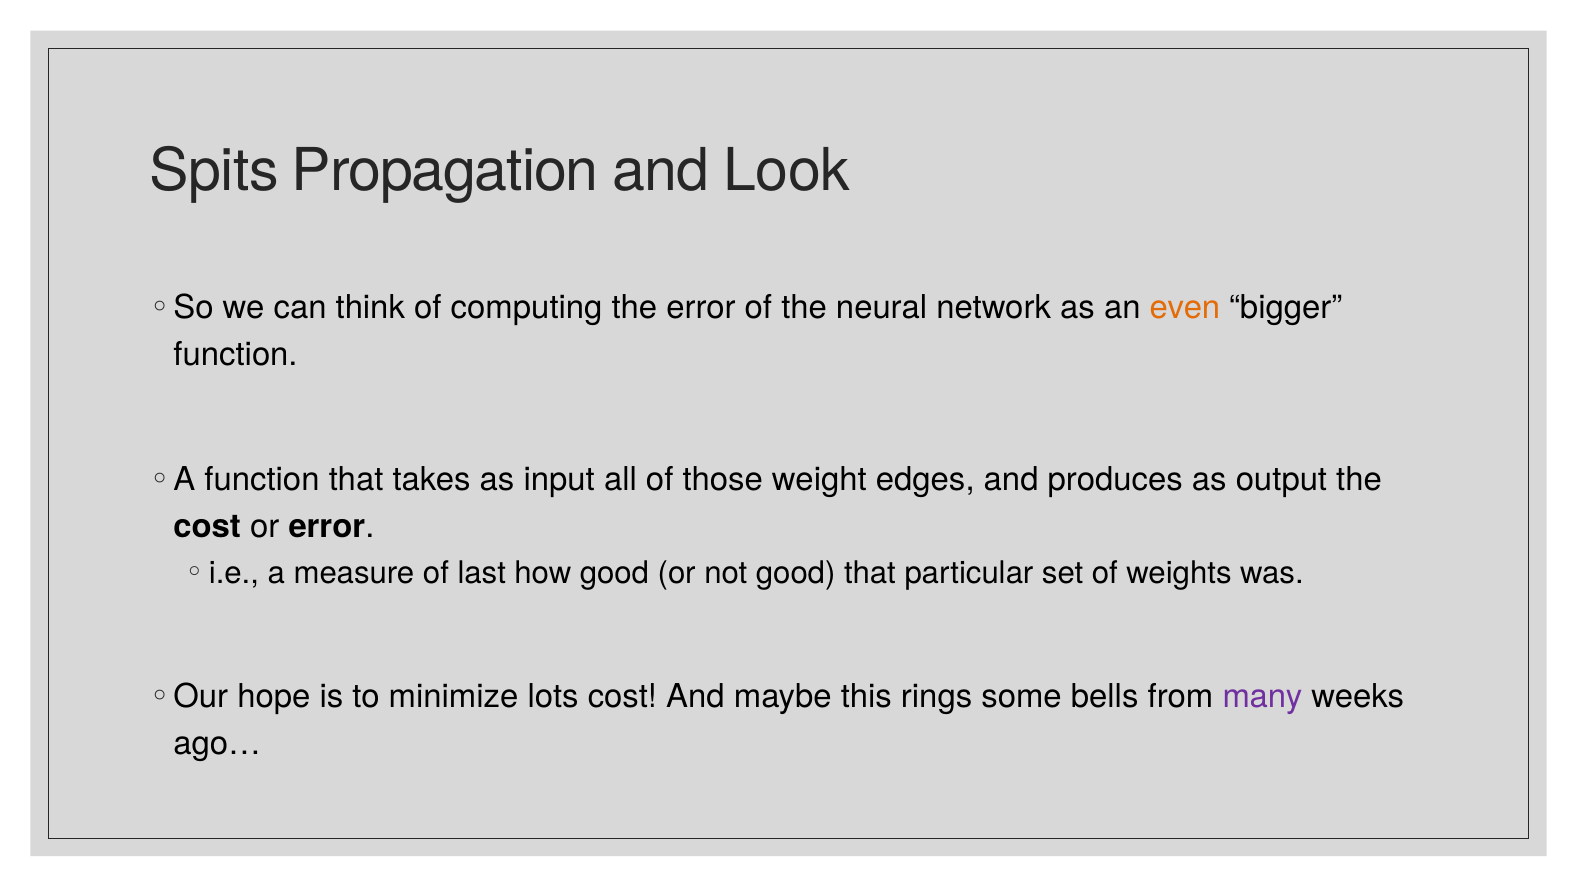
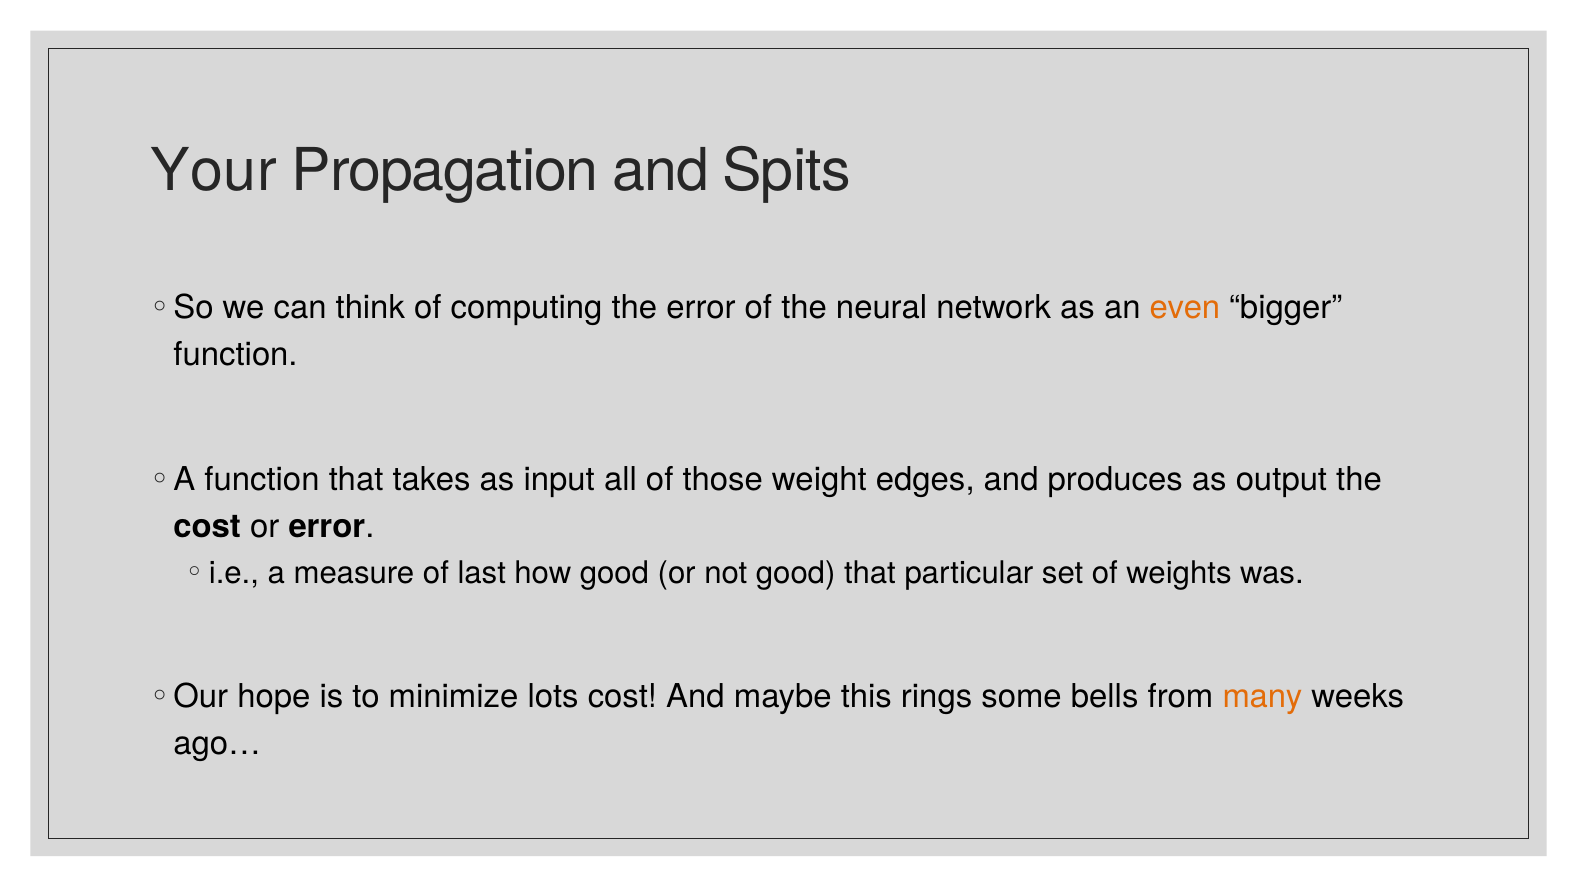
Spits: Spits -> Your (214, 171)
Look: Look -> Spits (787, 171)
many colour: purple -> orange (1262, 697)
